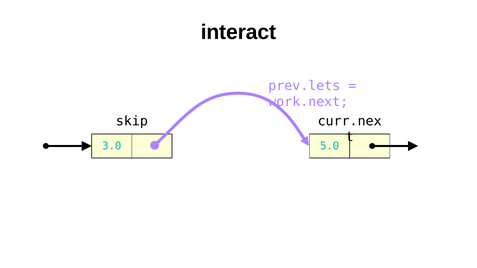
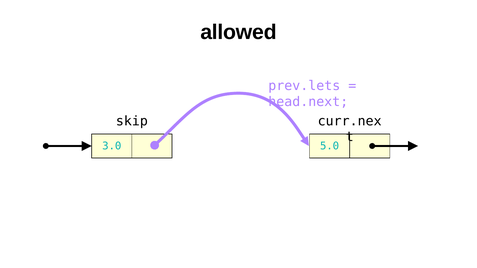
interact: interact -> allowed (239, 32)
work.next: work.next -> head.next (308, 102)
